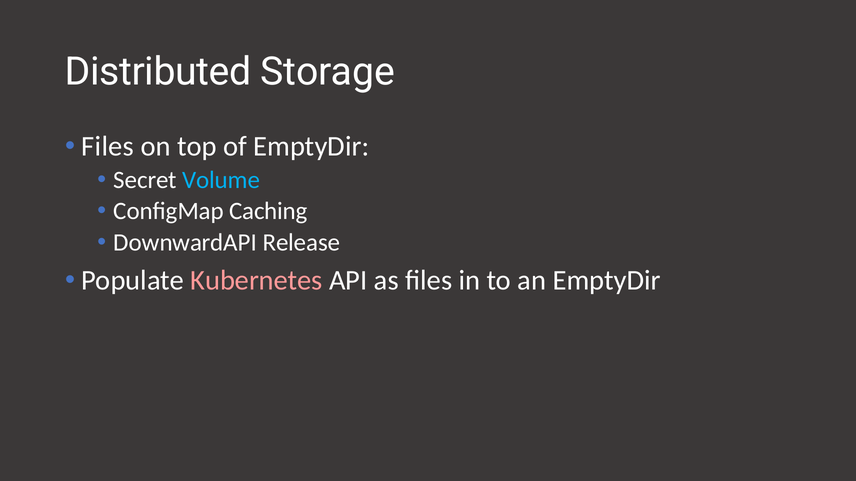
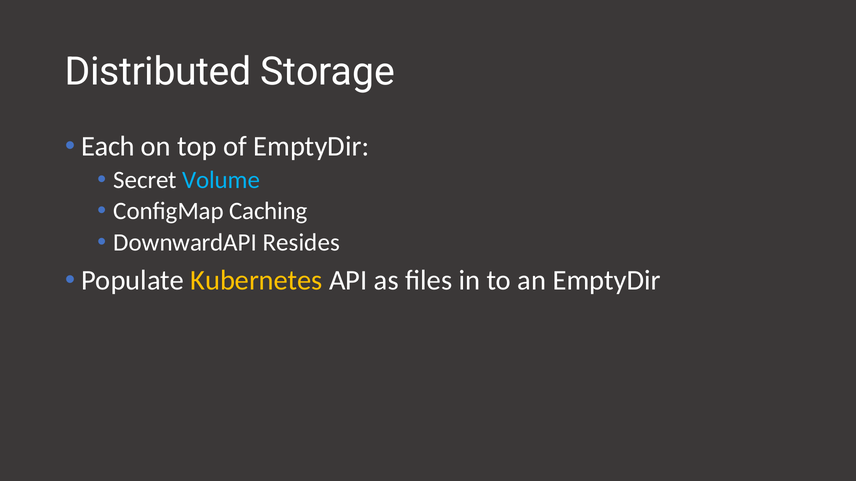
Files: Files -> Each (108, 147)
Release: Release -> Resides (301, 243)
Kubernetes colour: pink -> yellow (256, 280)
